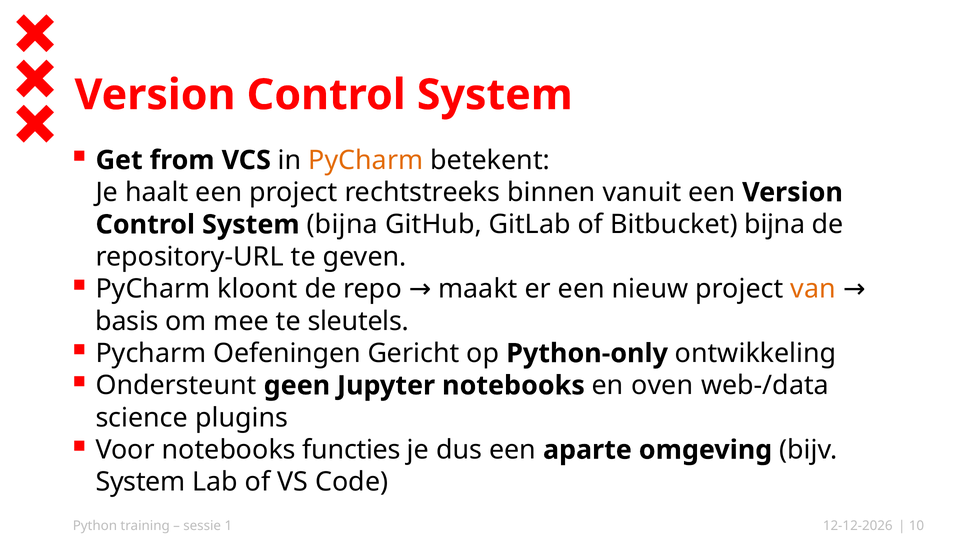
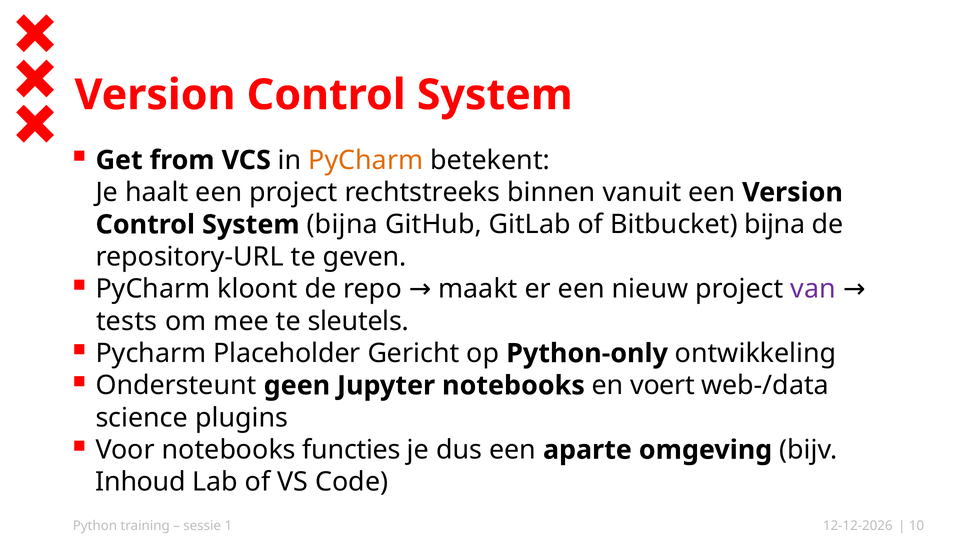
van colour: orange -> purple (813, 289)
basis: basis -> tests (127, 321)
Oefeningen: Oefeningen -> Placeholder (287, 354)
oven: oven -> voert (663, 386)
System: System -> Inhoud (141, 482)
